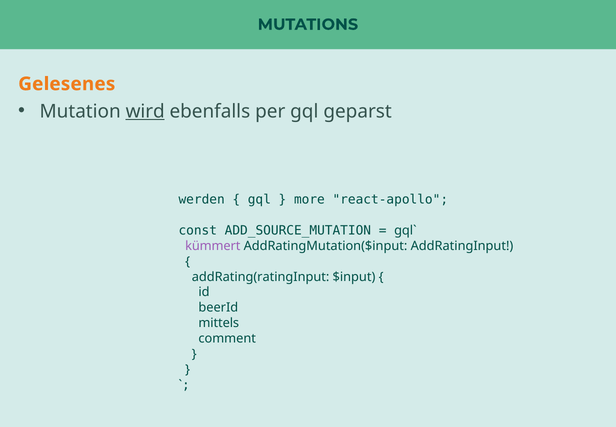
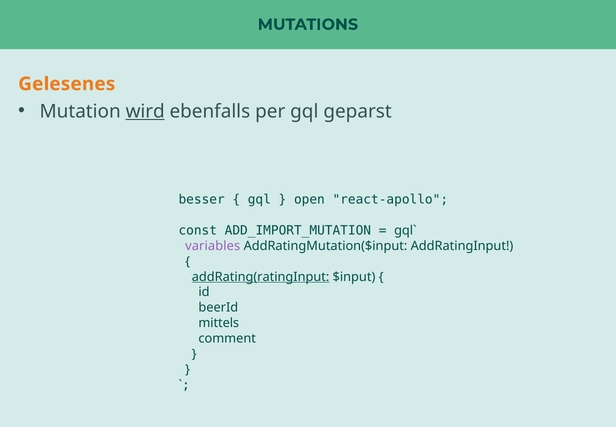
werden: werden -> besser (202, 199)
more: more -> open (309, 199)
ADD_SOURCE_MUTATION: ADD_SOURCE_MUTATION -> ADD_IMPORT_MUTATION (298, 230)
kümmert: kümmert -> variables (213, 246)
addRating(ratingInput underline: none -> present (261, 276)
